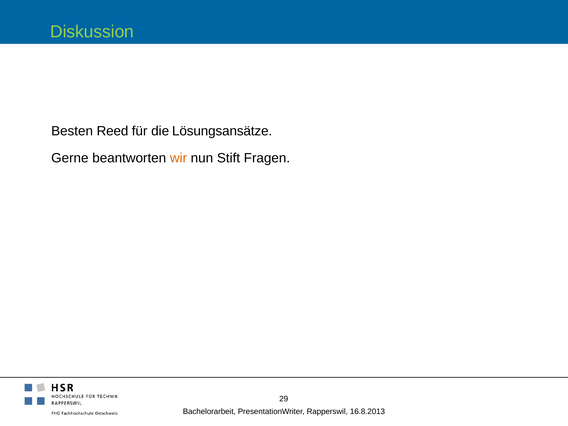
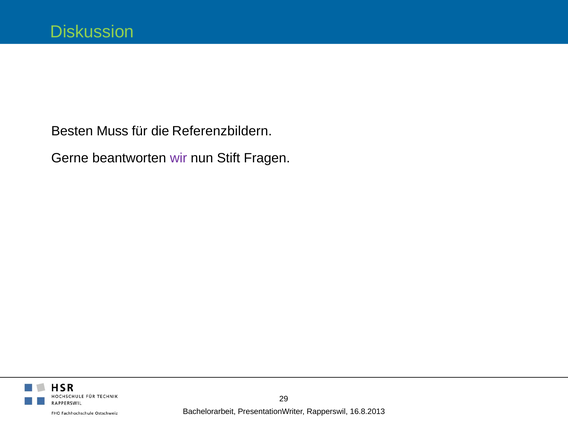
Reed: Reed -> Muss (112, 131)
Lösungsansätze: Lösungsansätze -> Referenzbildern (222, 131)
wir colour: orange -> purple (178, 158)
